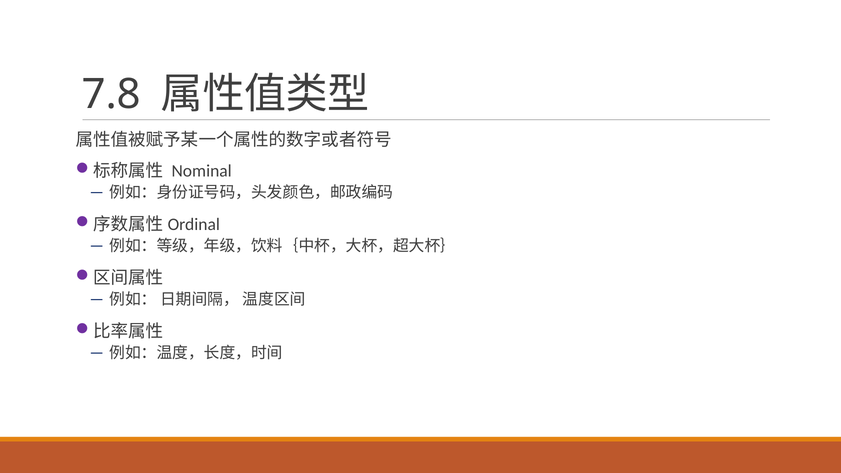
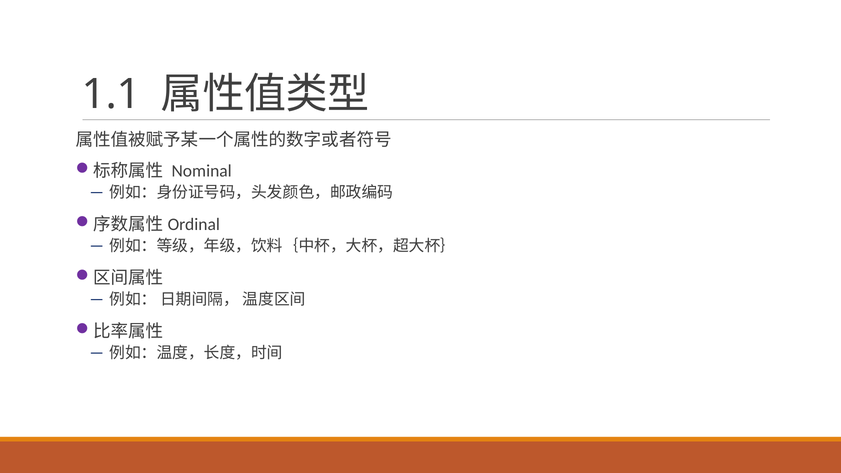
7.8: 7.8 -> 1.1 (111, 94)
